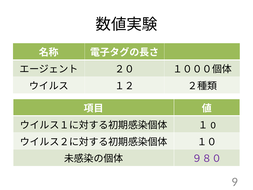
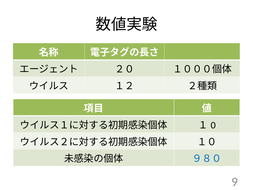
９８０ colour: purple -> blue (207, 159)
